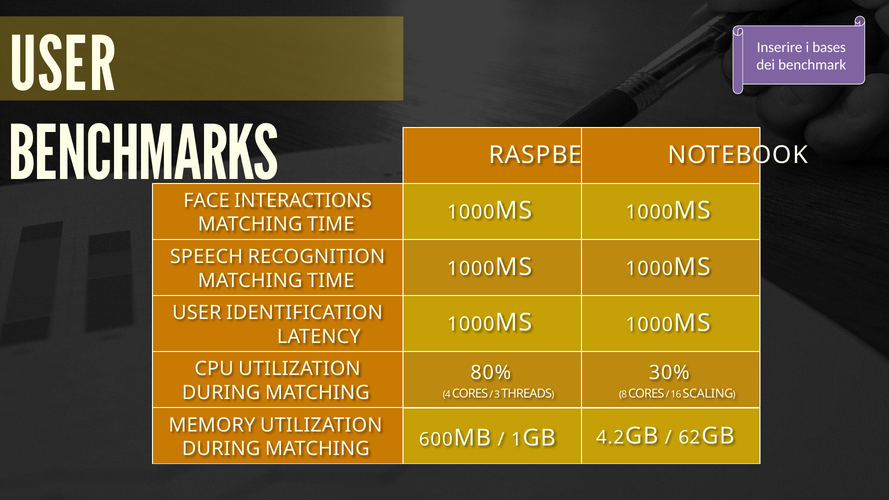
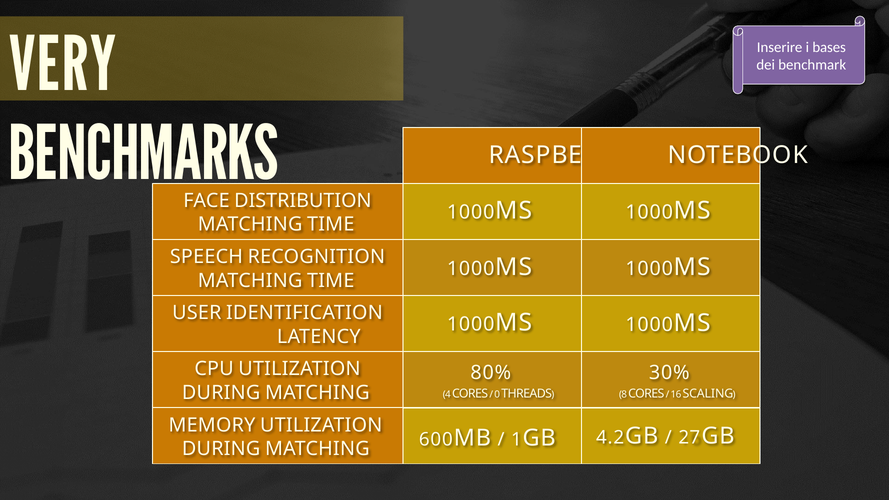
USER: USER -> VERY (63, 65)
INTERACTIONS: INTERACTIONS -> DISTRIBUTION (303, 201)
3: 3 -> 0 (497, 394)
62: 62 -> 27 (689, 438)
